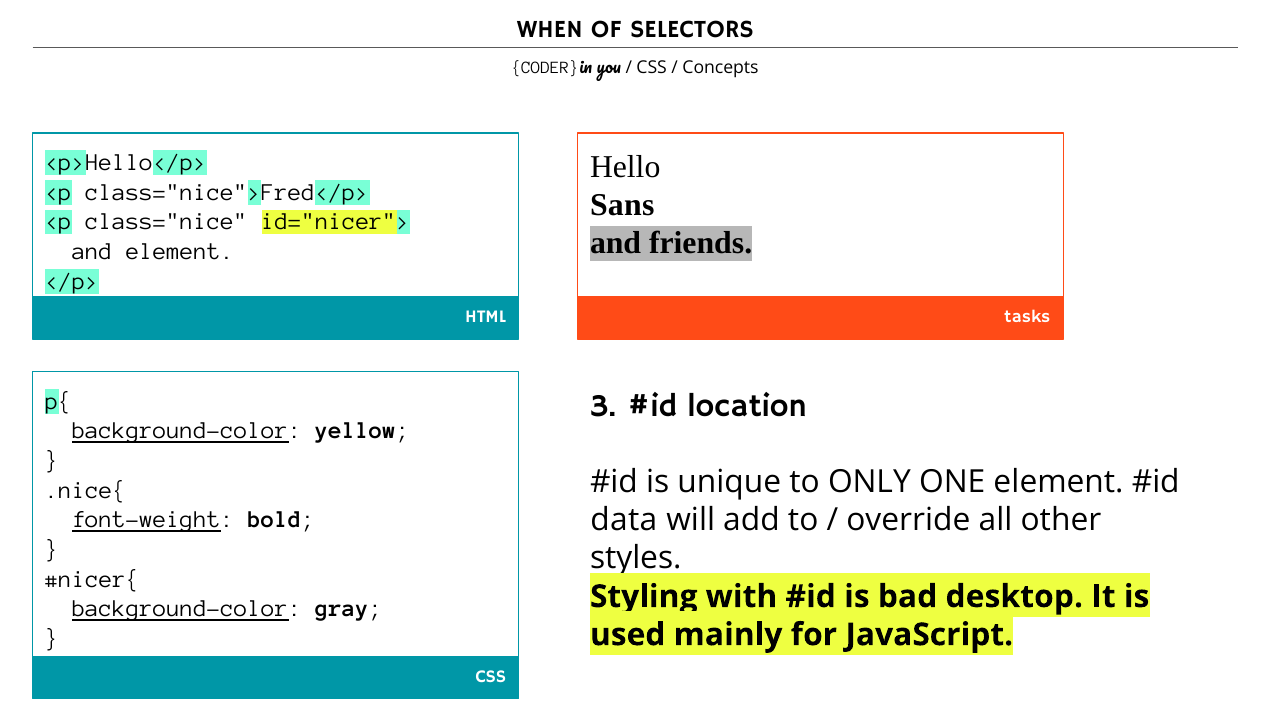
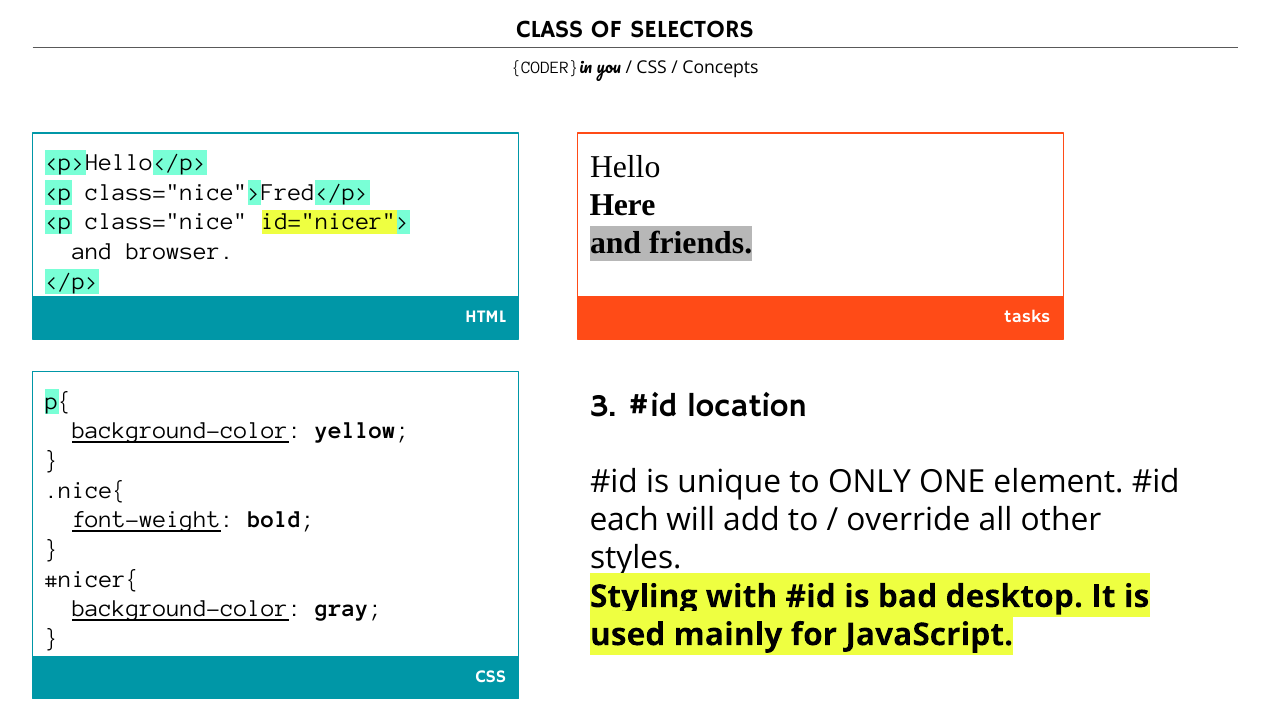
WHEN: WHEN -> CLASS (550, 29)
Sans: Sans -> Here (623, 205)
and element: element -> browser (180, 251)
data: data -> each (624, 520)
